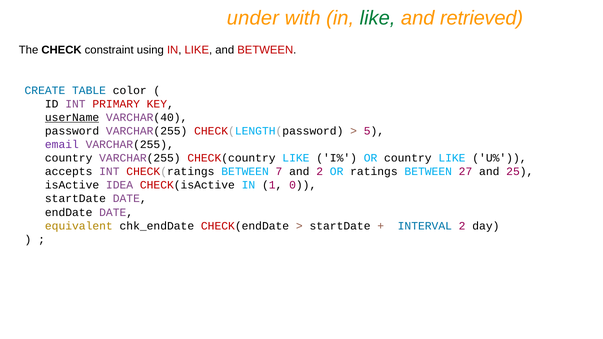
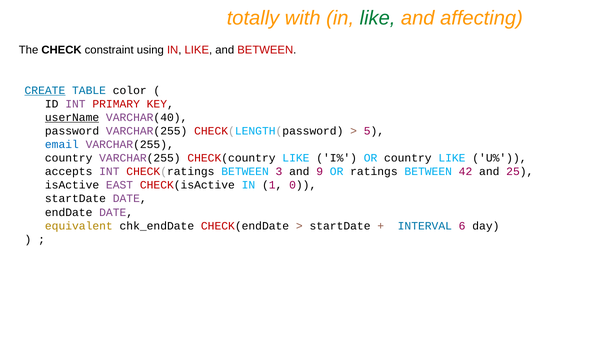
under: under -> totally (253, 18)
retrieved: retrieved -> affecting (481, 18)
CREATE underline: none -> present (45, 90)
email colour: purple -> blue (62, 145)
7: 7 -> 3 (279, 172)
and 2: 2 -> 9 (320, 172)
27: 27 -> 42 (466, 172)
IDEA: IDEA -> EAST (120, 185)
INTERVAL 2: 2 -> 6 (462, 226)
